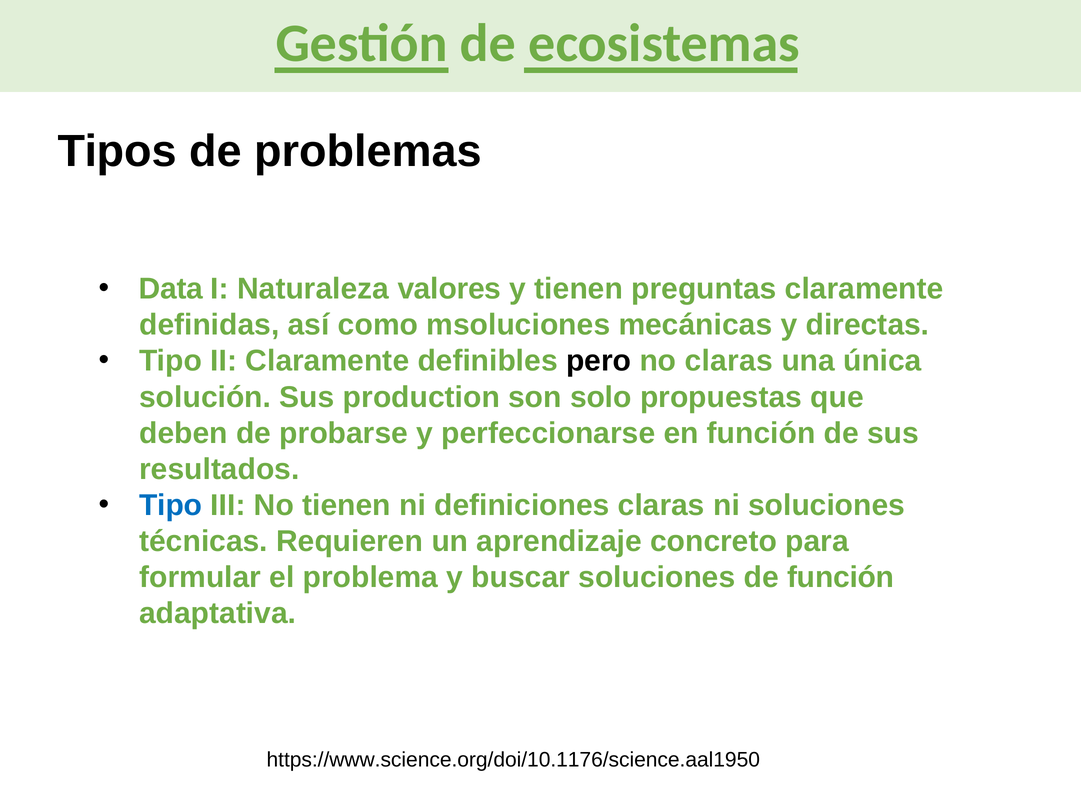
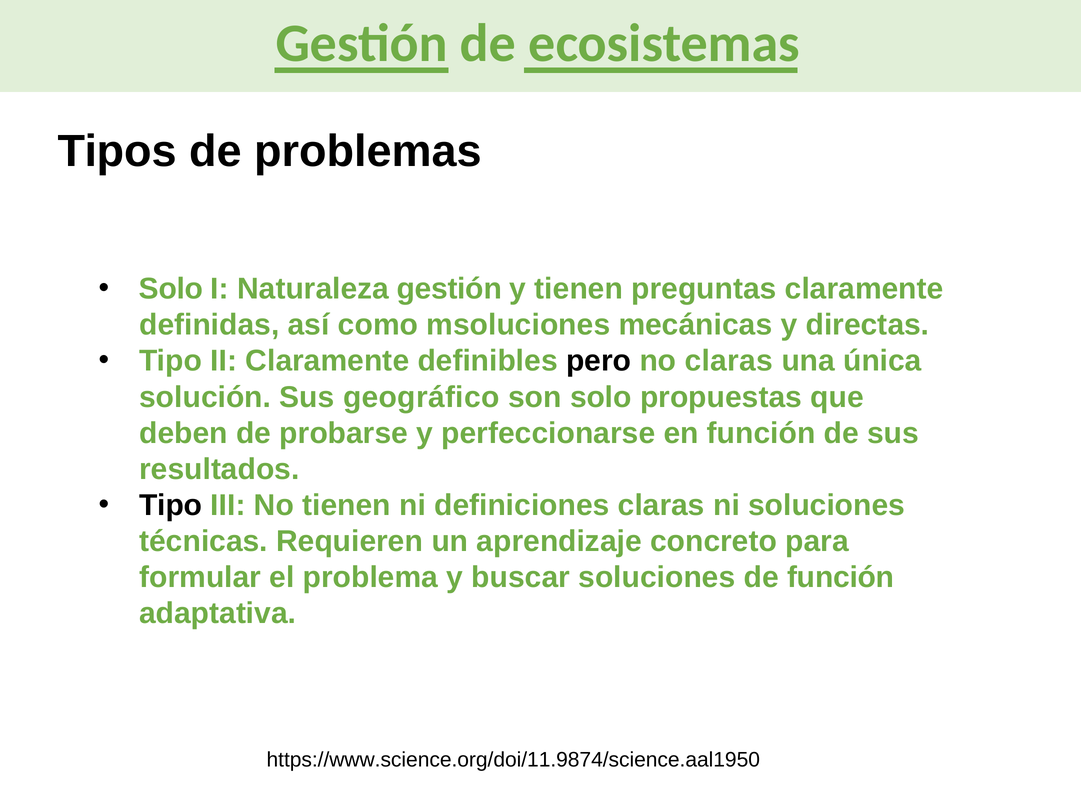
Data: Data -> Solo (171, 289)
Naturaleza valores: valores -> gestión (449, 289)
production: production -> geográfico (421, 397)
Tipo colour: blue -> black (171, 505)
https://www.science.org/doi/10.1176/science.aal1950: https://www.science.org/doi/10.1176/science.aal1950 -> https://www.science.org/doi/11.9874/science.aal1950 (513, 760)
